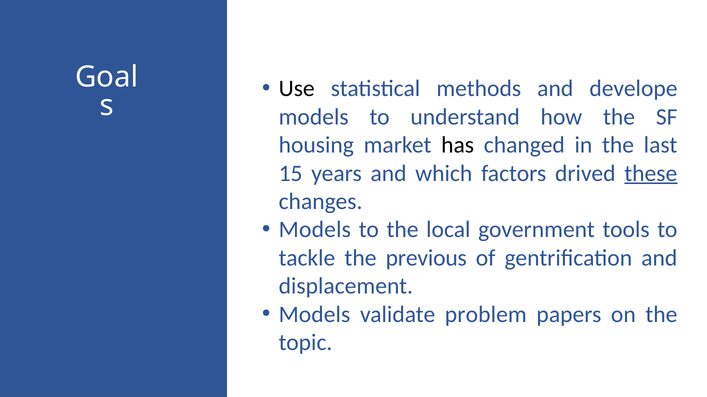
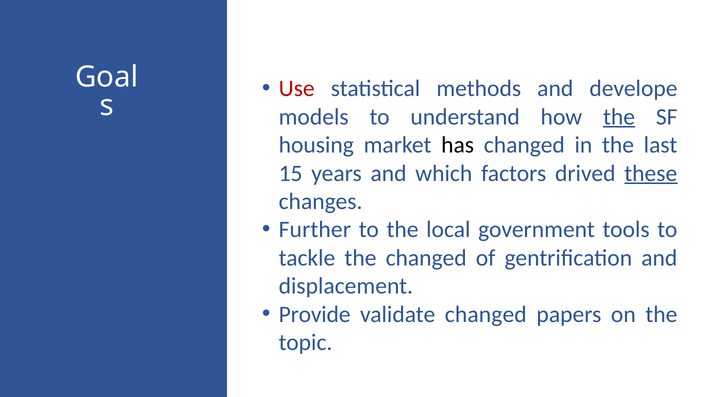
Use colour: black -> red (297, 89)
the underline: none -> present (619, 117)
Models: Models -> Further (315, 230)
the previous: previous -> changed (426, 258)
Models: Models -> Provide (315, 315)
validate problem: problem -> changed (486, 315)
